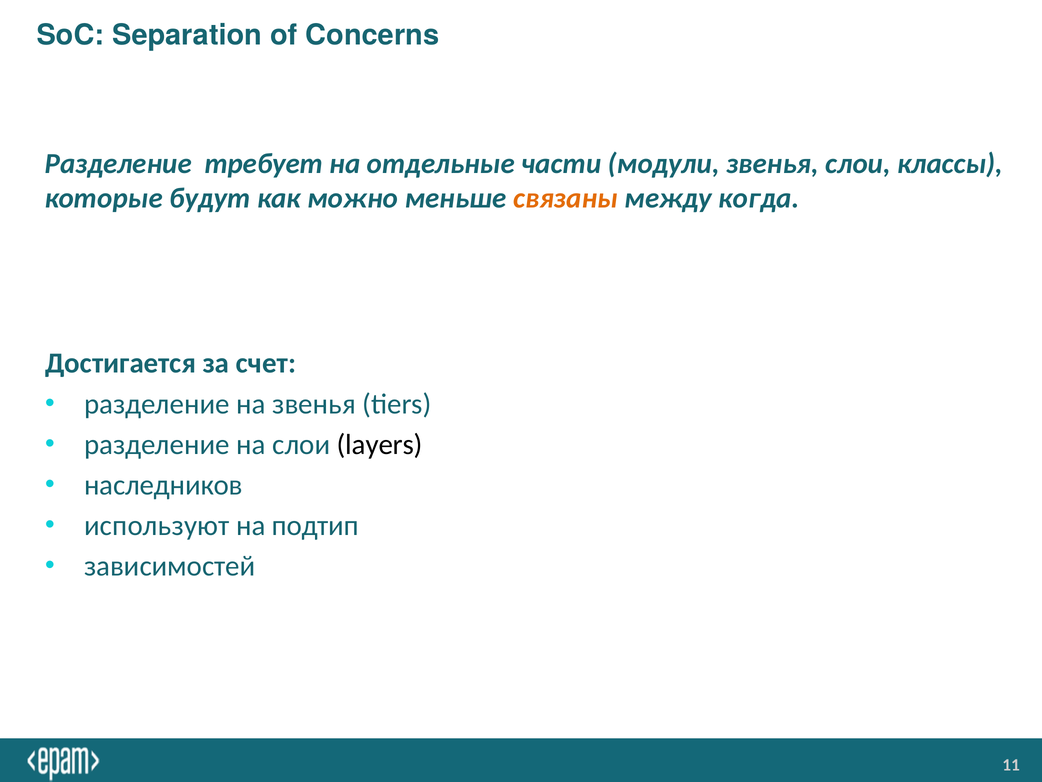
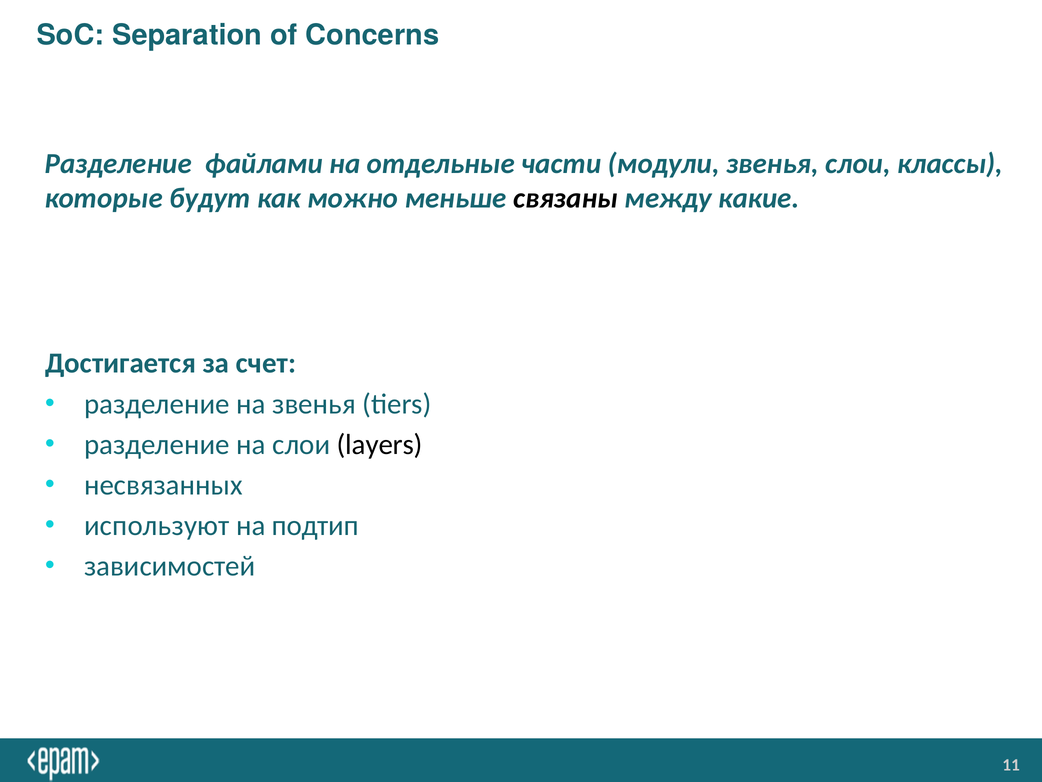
требует: требует -> файлами (264, 163)
связаны colour: orange -> black (566, 198)
когда: когда -> какие (759, 198)
наследников: наследников -> несвязанных (163, 485)
